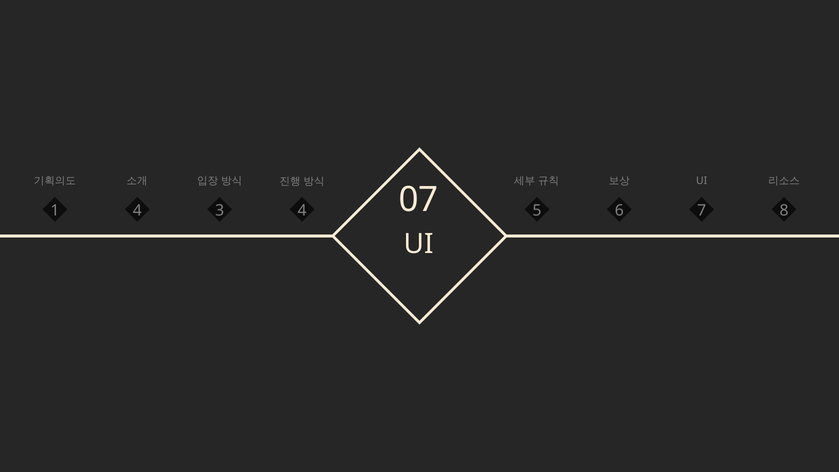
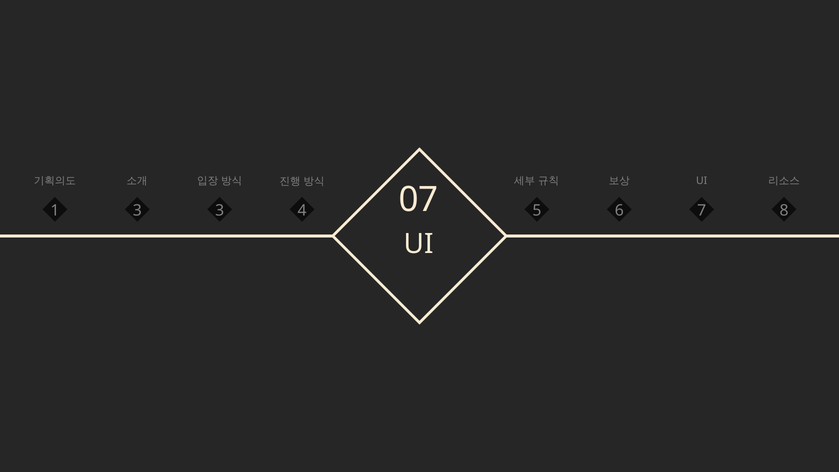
1 4: 4 -> 3 (137, 210)
